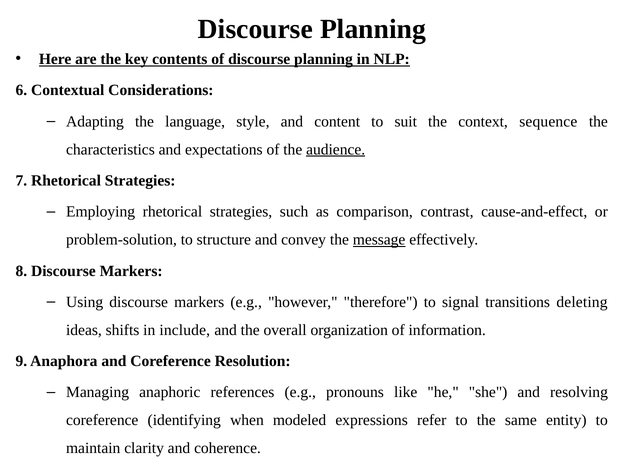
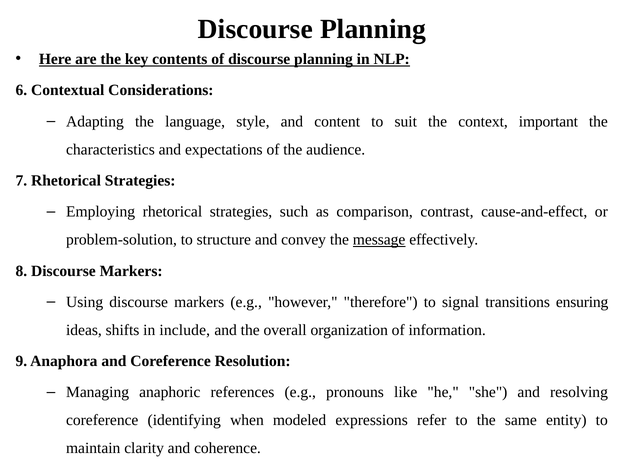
sequence: sequence -> important (548, 121)
audience underline: present -> none (336, 149)
deleting: deleting -> ensuring (582, 302)
